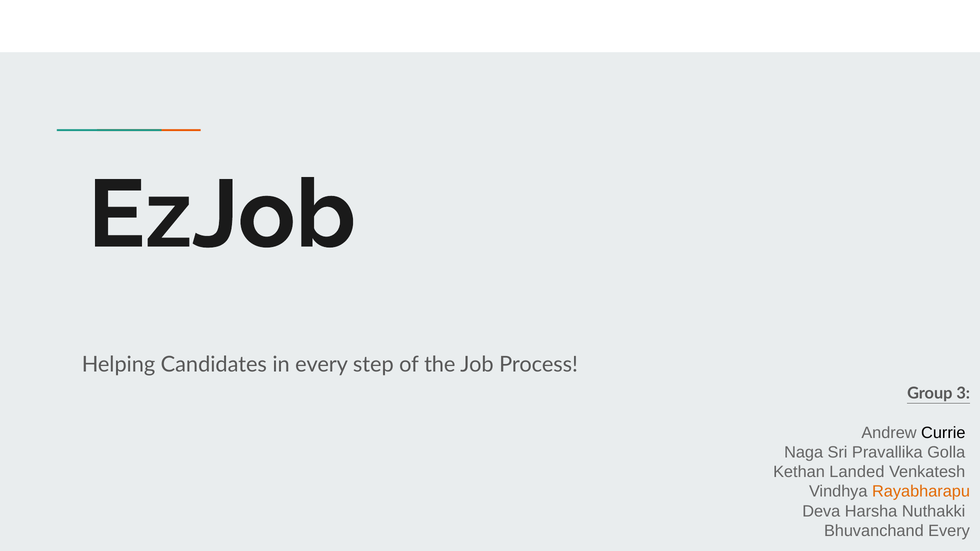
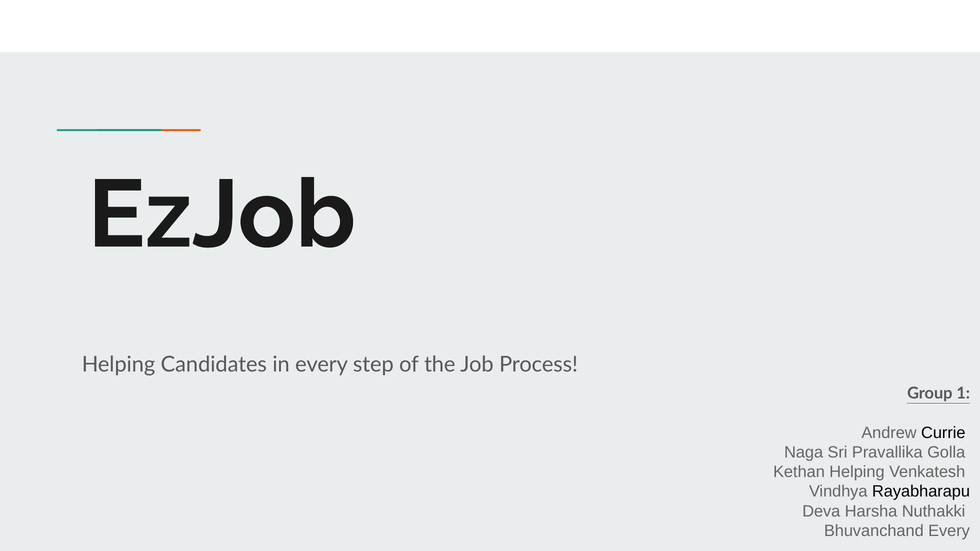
3: 3 -> 1 (963, 394)
Kethan Landed: Landed -> Helping (857, 472)
Rayabharapu colour: orange -> black (921, 492)
